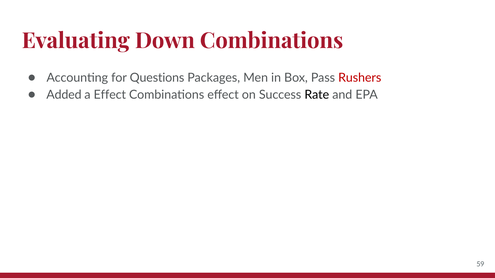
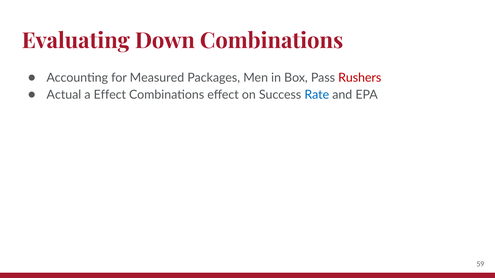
Questions: Questions -> Measured (157, 78)
Added: Added -> Actual (64, 95)
Rate colour: black -> blue (317, 95)
